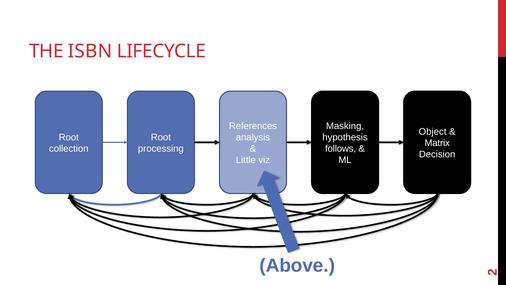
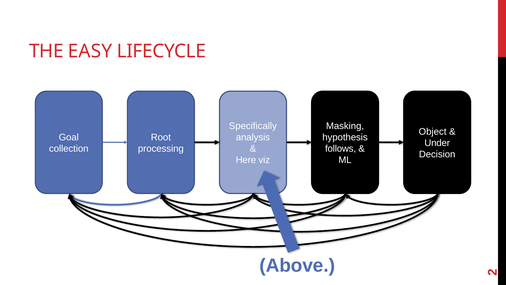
ISBN: ISBN -> EASY (90, 51)
References: References -> Specifically (253, 126)
Root: Root -> Goal (69, 137)
Matrix: Matrix -> Under (437, 143)
Little: Little -> Here (246, 160)
